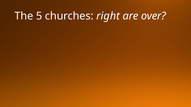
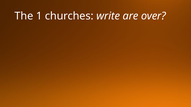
5: 5 -> 1 (39, 16)
right: right -> write (108, 16)
